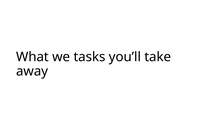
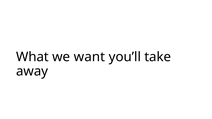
tasks: tasks -> want (89, 57)
